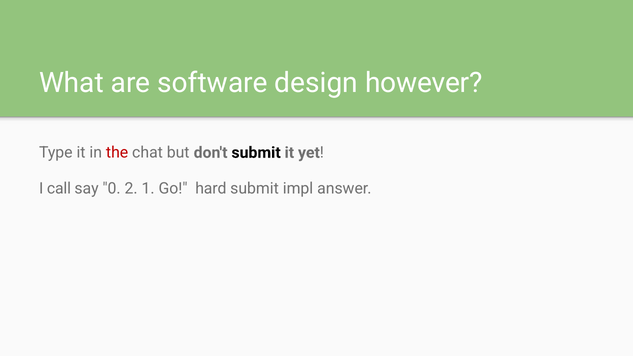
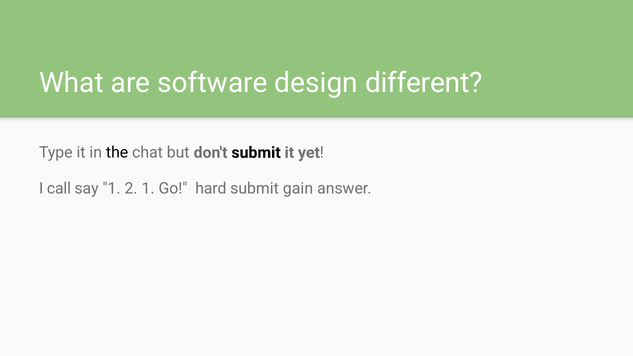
however: however -> different (424, 83)
the colour: red -> black (117, 153)
say 0: 0 -> 1 (112, 189)
impl: impl -> gain (298, 189)
